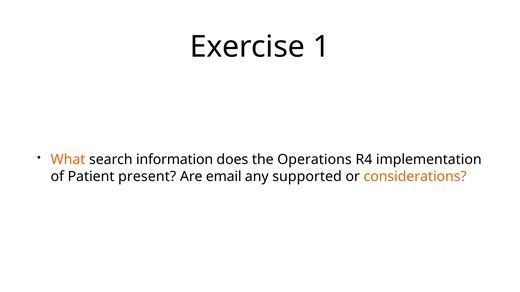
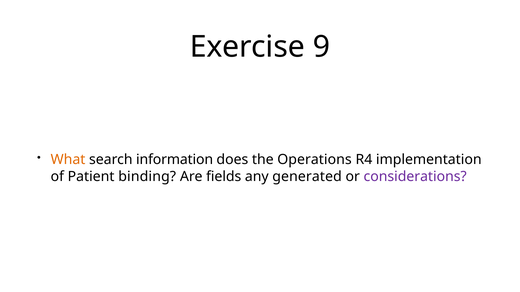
1: 1 -> 9 (322, 47)
present: present -> binding (147, 177)
email: email -> fields (224, 177)
supported: supported -> generated (307, 177)
considerations colour: orange -> purple (415, 177)
